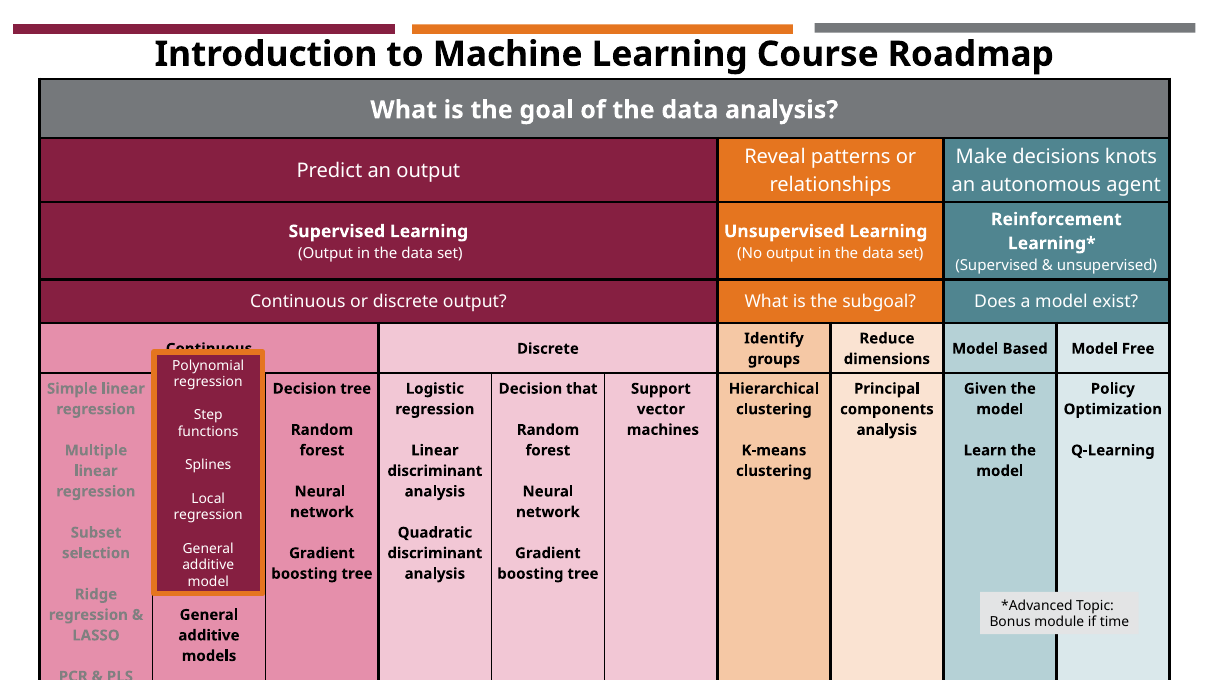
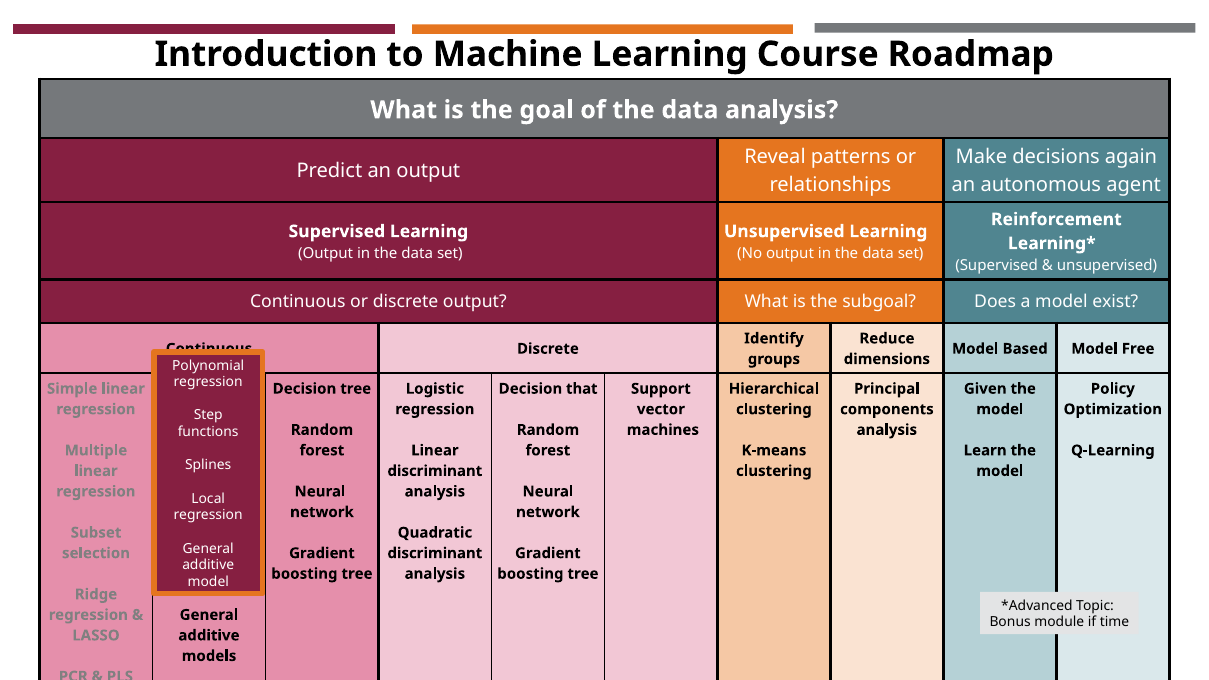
knots: knots -> again (1131, 157)
